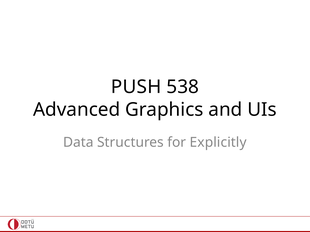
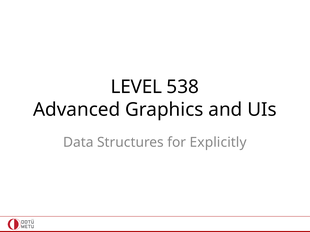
PUSH: PUSH -> LEVEL (136, 87)
